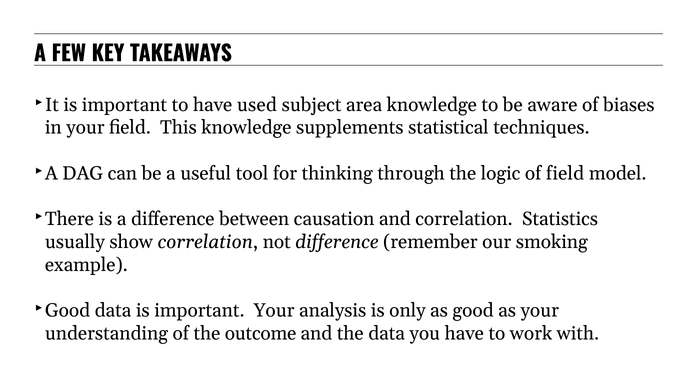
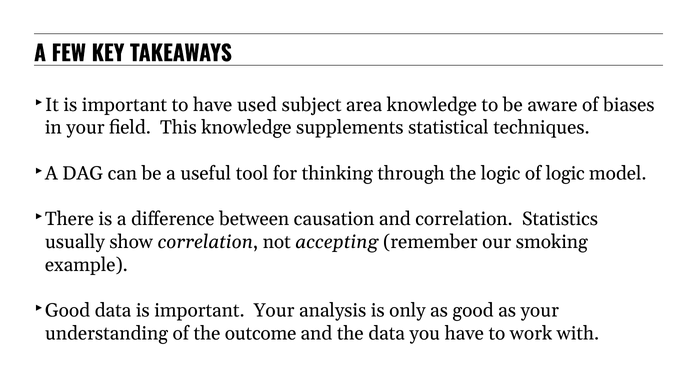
of field: field -> logic (565, 174)
not difference: difference -> accepting (337, 242)
